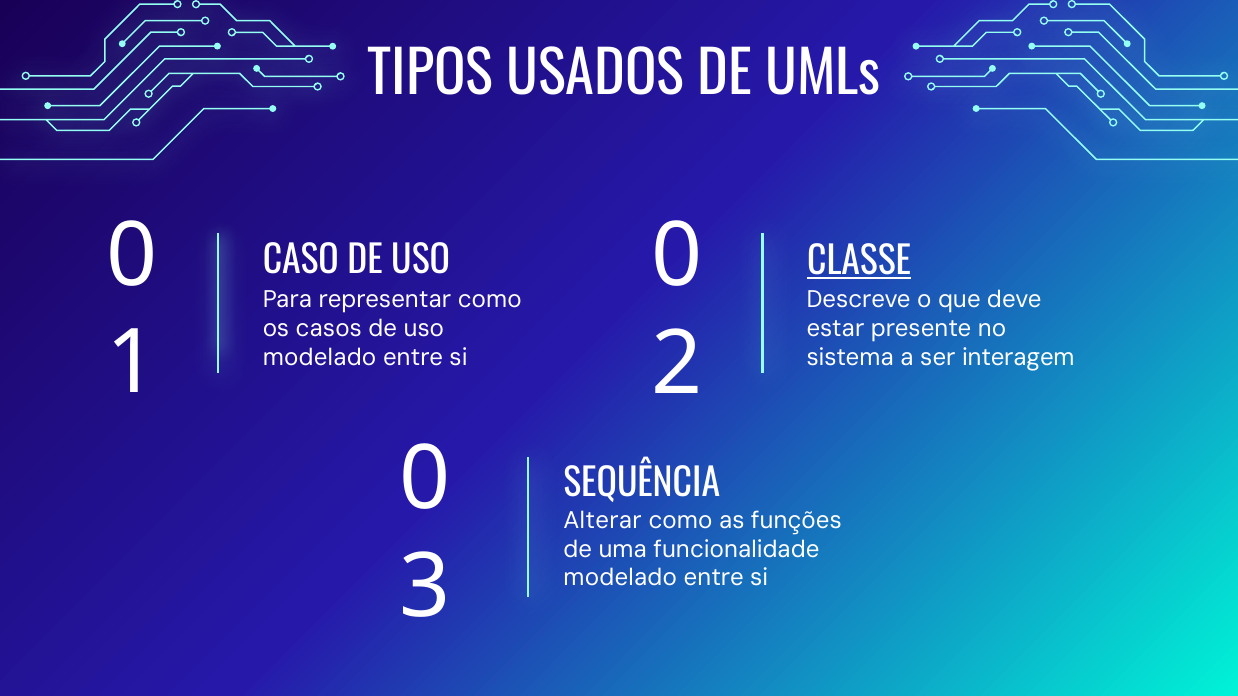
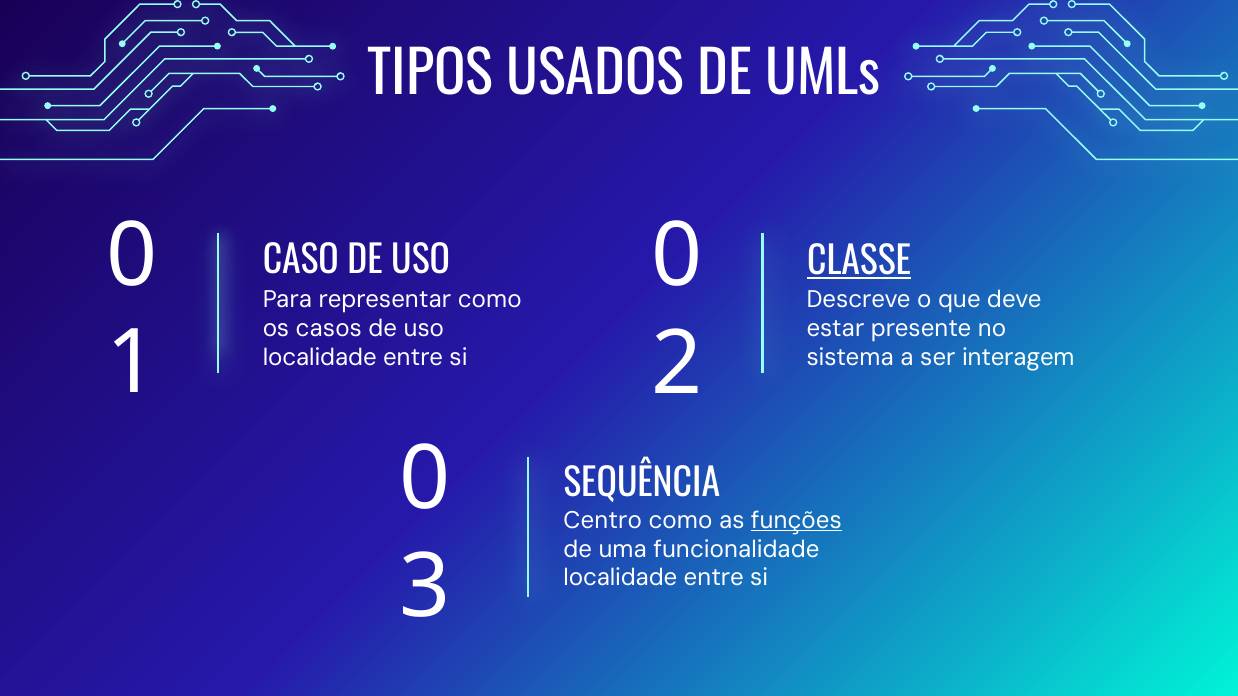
modelado: modelado -> localidade (320, 358)
Alterar: Alterar -> Centro (603, 521)
funções underline: none -> present (796, 521)
modelado: modelado -> localidade (620, 578)
